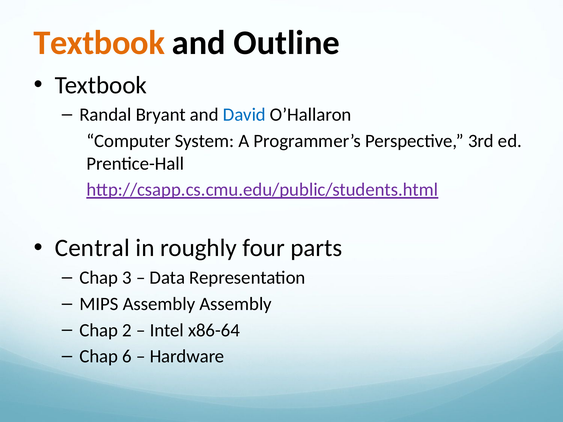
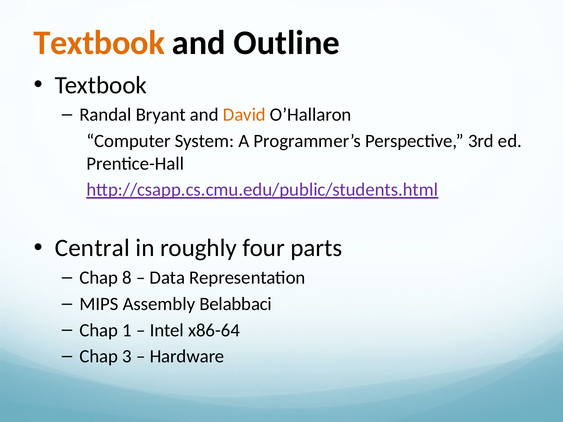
David colour: blue -> orange (244, 115)
3: 3 -> 8 (127, 278)
Assembly Assembly: Assembly -> Belabbaci (236, 304)
2: 2 -> 1 (127, 330)
6: 6 -> 3 (127, 357)
